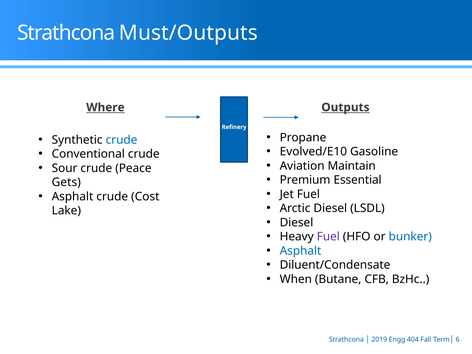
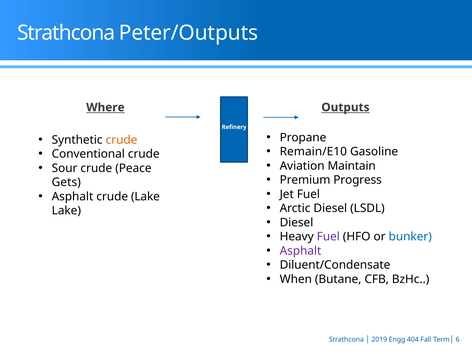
Must/Outputs: Must/Outputs -> Peter/Outputs (189, 33)
crude colour: blue -> orange (122, 140)
Evolved/E10: Evolved/E10 -> Remain/E10 (313, 152)
Essential: Essential -> Progress (358, 180)
crude Cost: Cost -> Lake (145, 196)
Asphalt colour: blue -> purple (300, 251)
